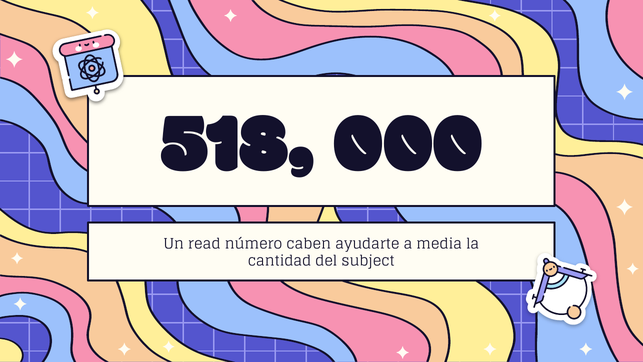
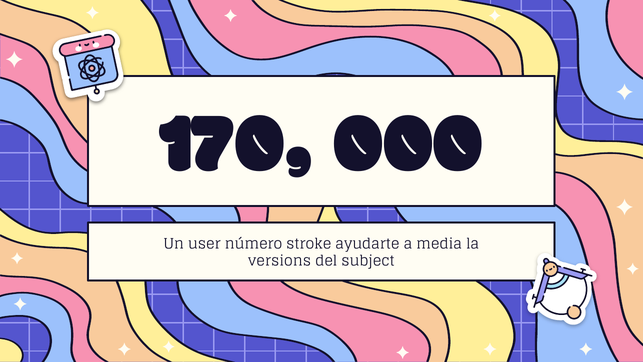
518: 518 -> 170 (236, 142)
read: read -> user (204, 244)
caben: caben -> stroke (309, 244)
cantidad: cantidad -> versions (280, 261)
